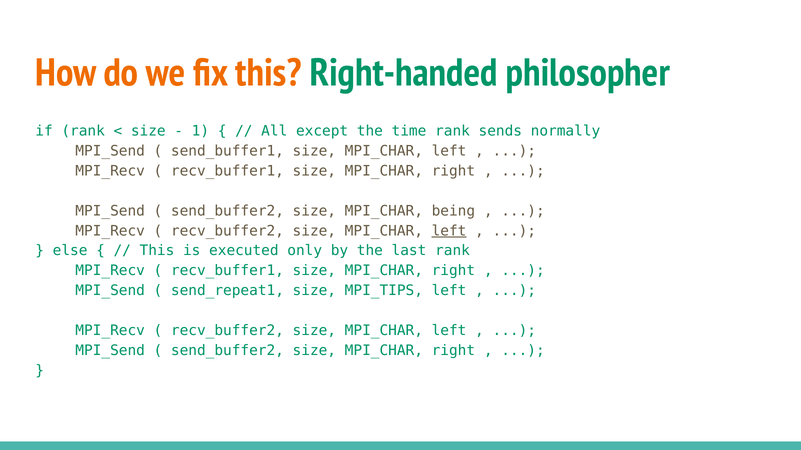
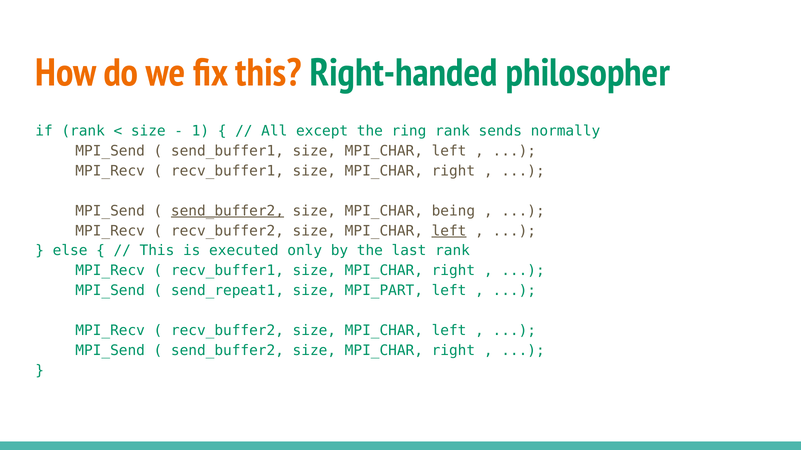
time: time -> ring (409, 131)
send_buffer2 underline: none -> present (227, 211)
MPI_TIPS: MPI_TIPS -> MPI_PART (384, 291)
